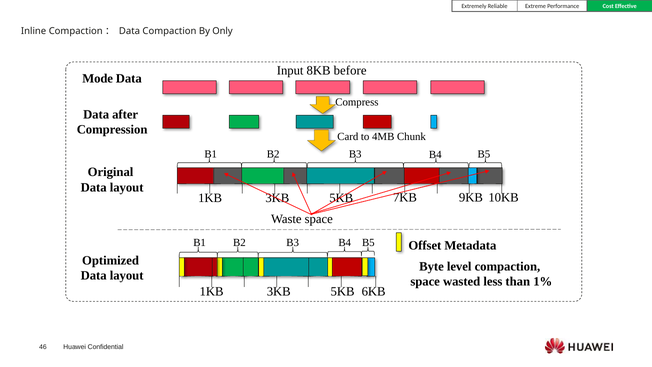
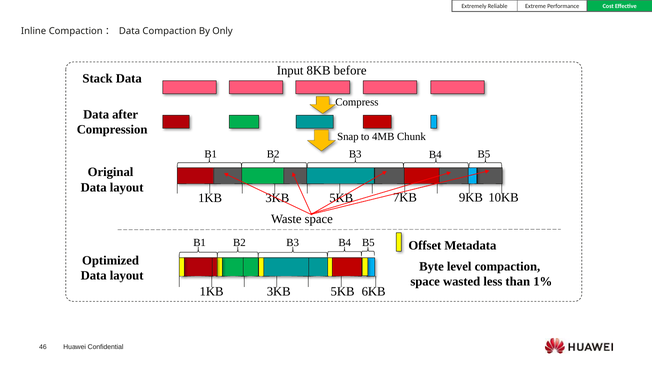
Mode: Mode -> Stack (98, 79)
Card: Card -> Snap (348, 136)
